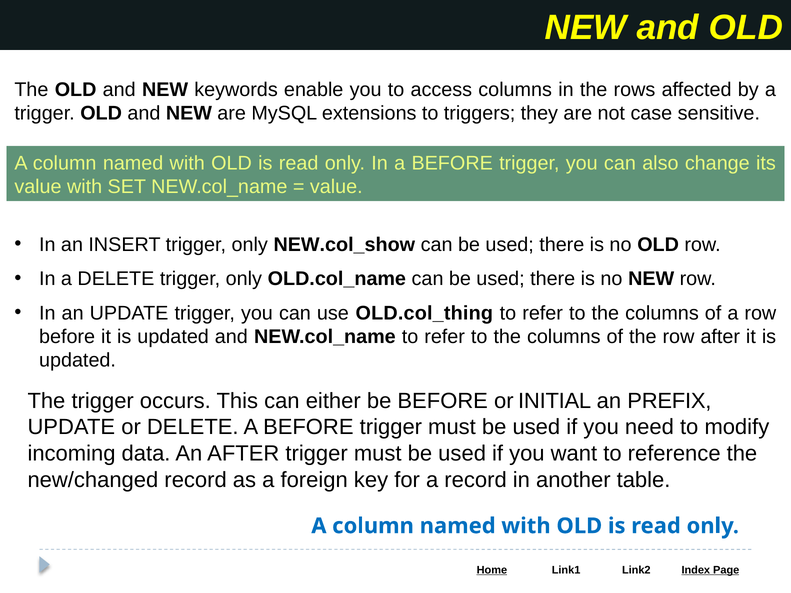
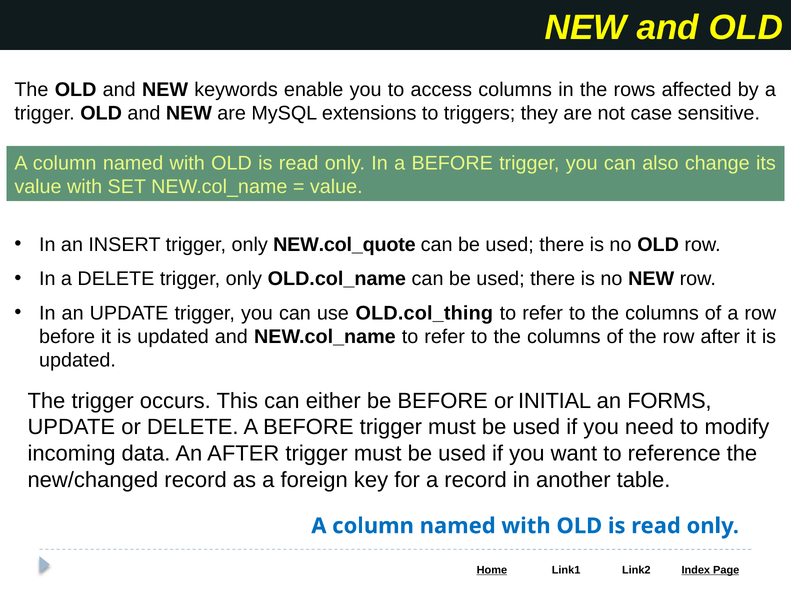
NEW.col_show: NEW.col_show -> NEW.col_quote (344, 245)
PREFIX: PREFIX -> FORMS (669, 401)
